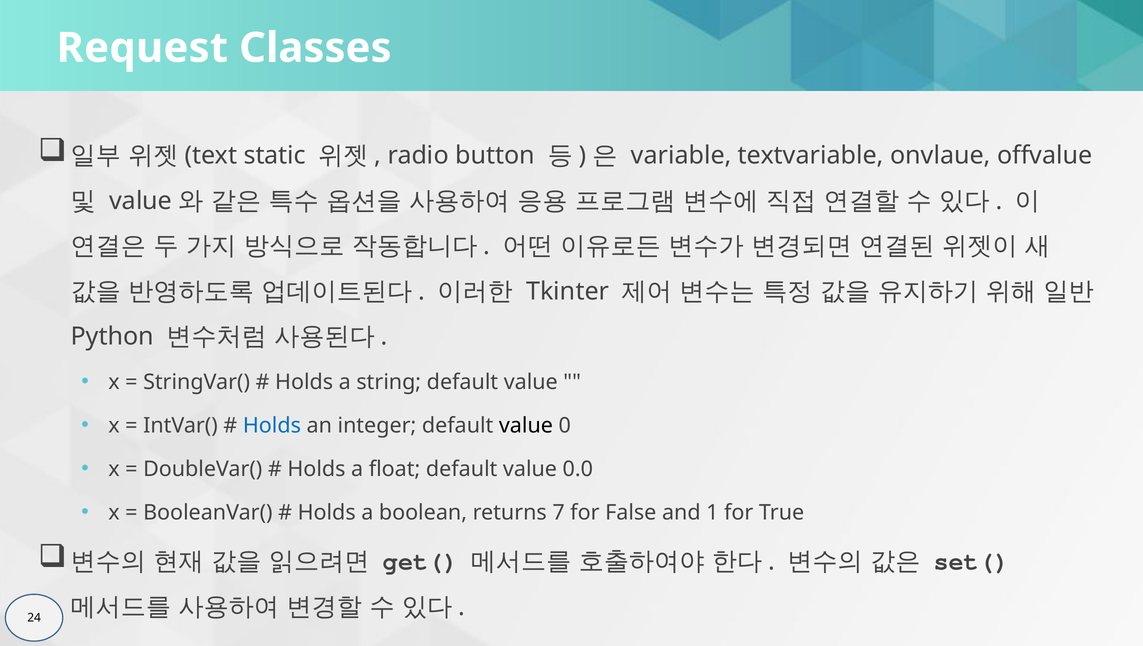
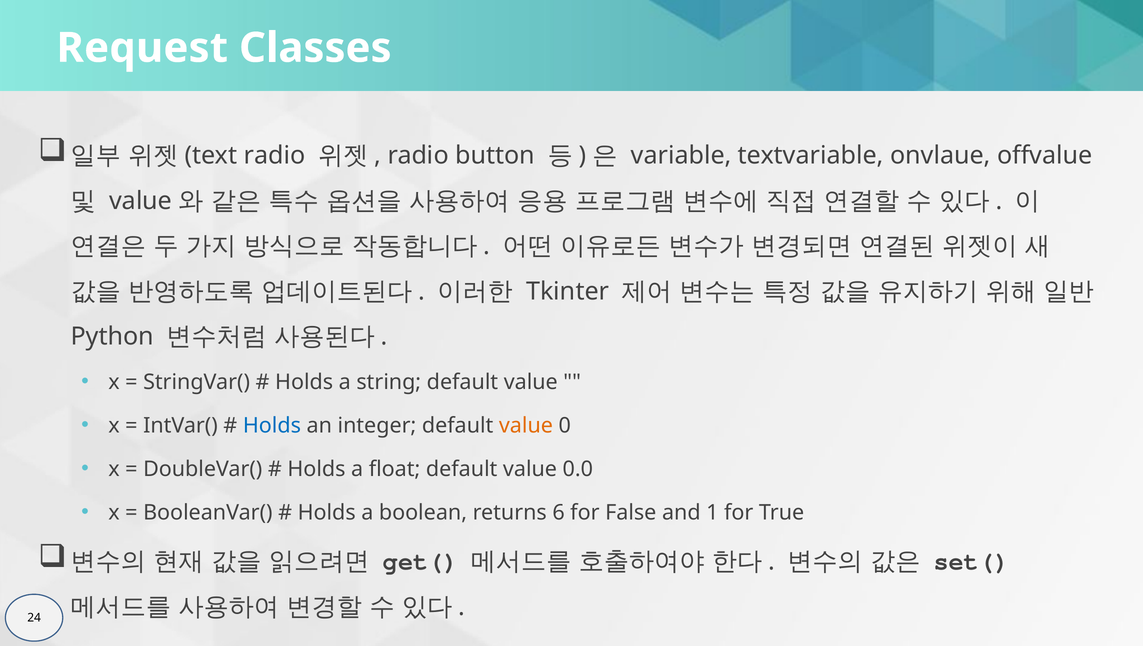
static: static -> radio (275, 156)
value colour: black -> orange (526, 425)
7: 7 -> 6 (559, 513)
